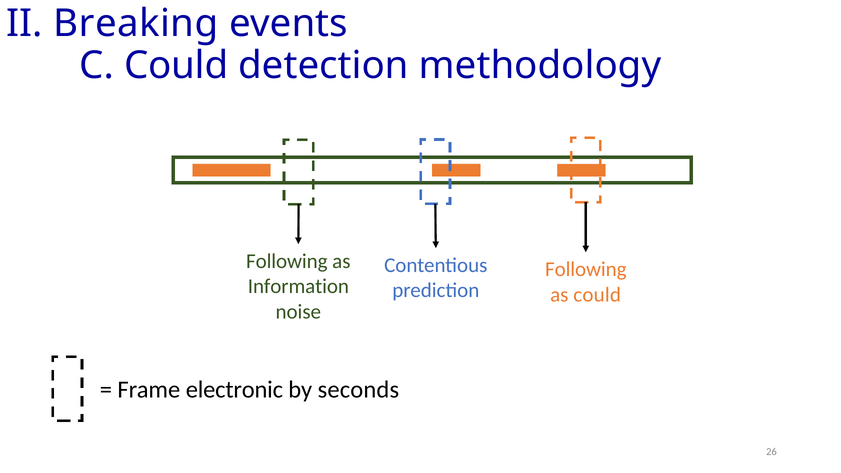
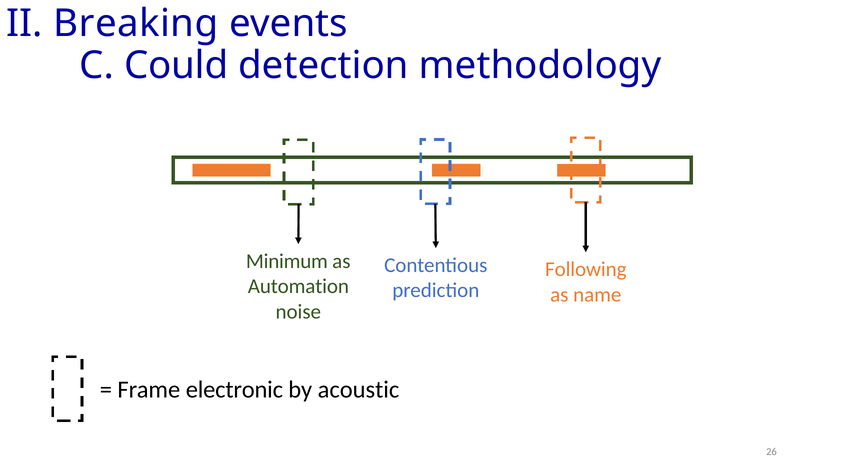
Following: Following -> Minimum (287, 261)
Information: Information -> Automation (298, 287)
as could: could -> name (597, 295)
seconds: seconds -> acoustic (358, 390)
